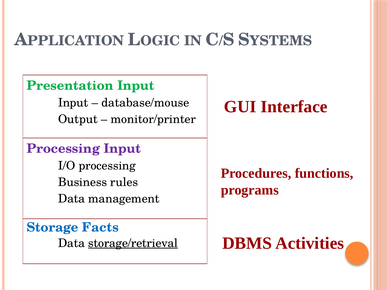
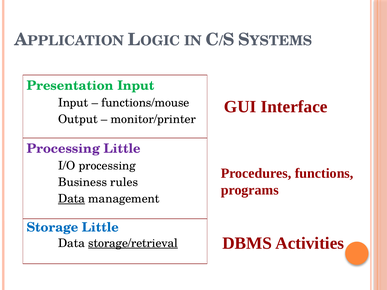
database/mouse: database/mouse -> functions/mouse (145, 103)
Processing Input: Input -> Little (122, 149)
Data underline: none -> present (72, 199)
Storage Facts: Facts -> Little (100, 228)
